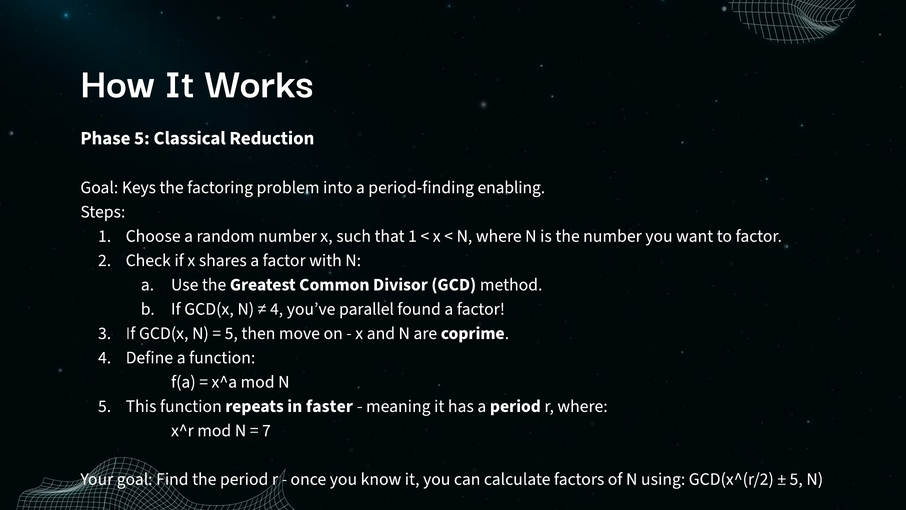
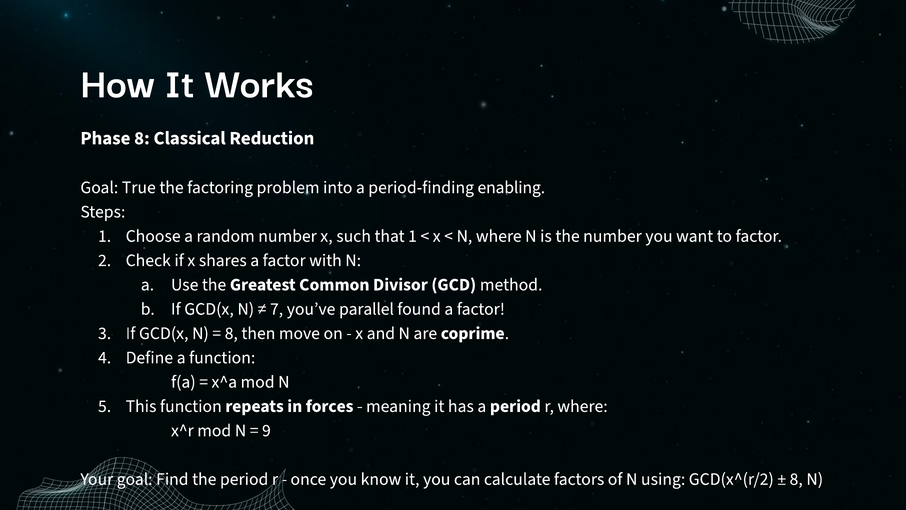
Phase 5: 5 -> 8 (142, 138)
Keys: Keys -> True (139, 187)
4: 4 -> 7 (277, 309)
5: 5 -> 8 (231, 333)
faster: faster -> forces (330, 406)
7: 7 -> 9 (266, 430)
5: 5 -> 8 (796, 479)
